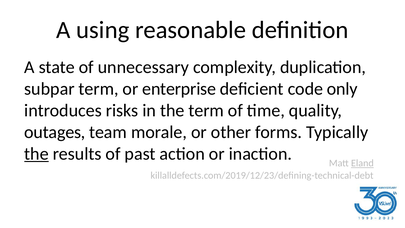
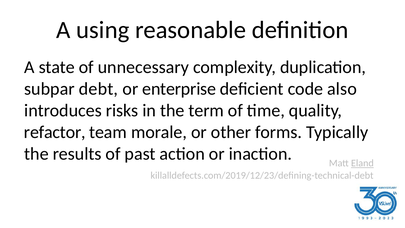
subpar term: term -> debt (99, 89)
only: only -> also (342, 89)
outages: outages -> refactor (55, 132)
the underline: present -> none (36, 154)
